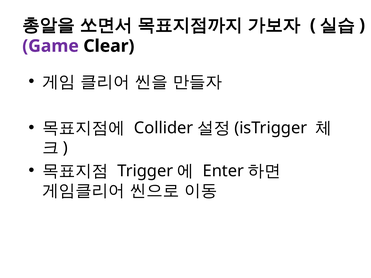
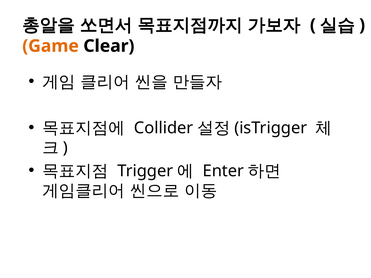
Game colour: purple -> orange (51, 46)
